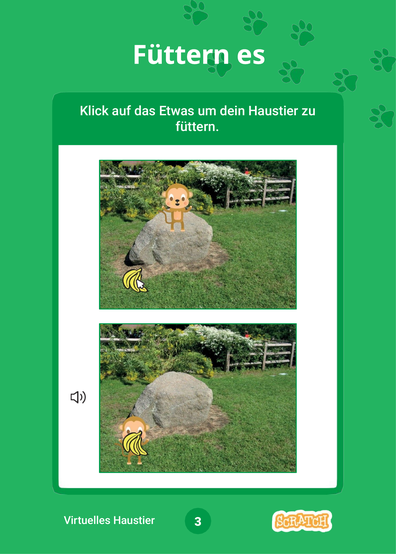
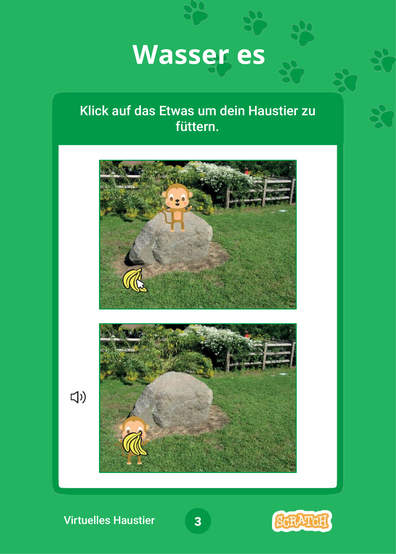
Füttern: Füttern -> Wasser (181, 55)
